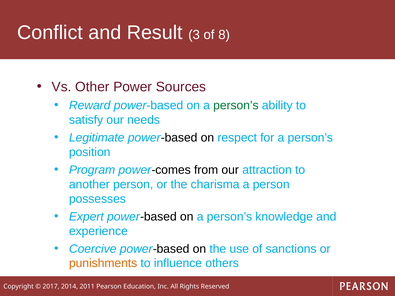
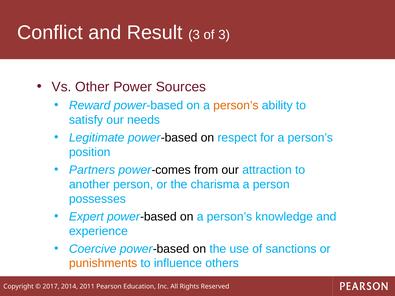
of 8: 8 -> 3 (224, 35)
person’s colour: green -> orange (236, 106)
Program: Program -> Partners (92, 170)
